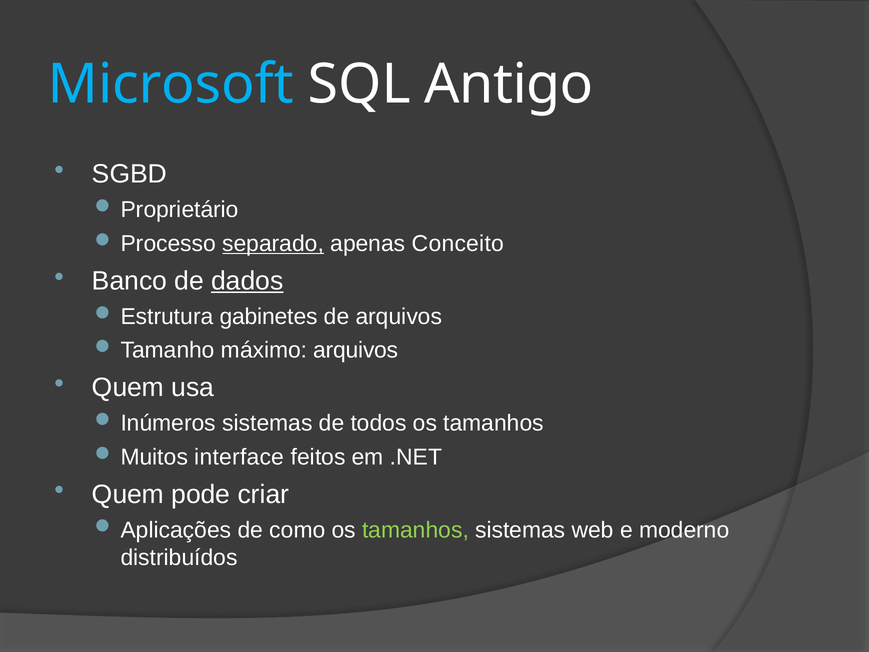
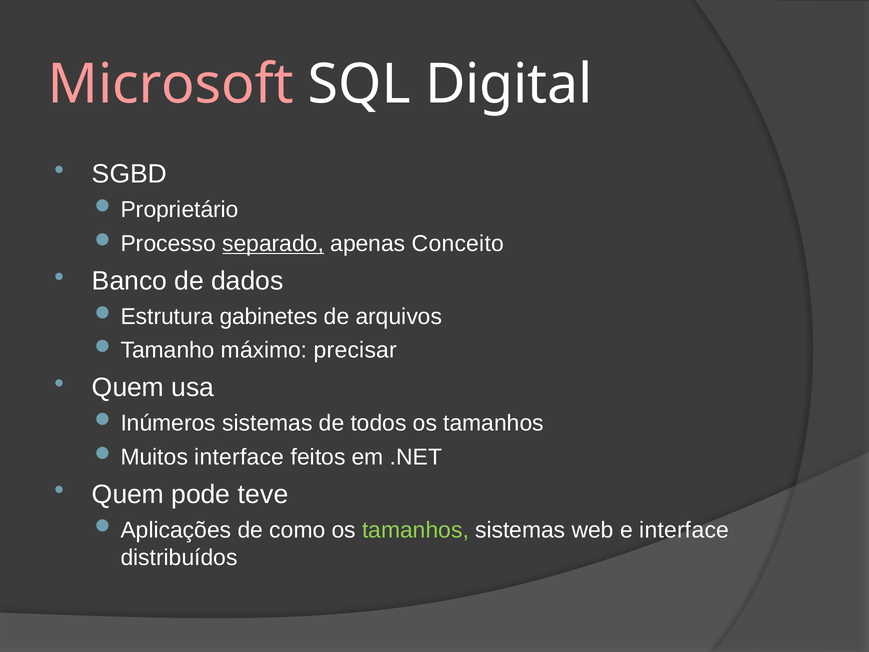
Microsoft colour: light blue -> pink (171, 84)
Antigo: Antigo -> Digital (509, 84)
dados underline: present -> none (247, 281)
máximo arquivos: arquivos -> precisar (356, 350)
criar: criar -> teve (263, 494)
e moderno: moderno -> interface (684, 530)
